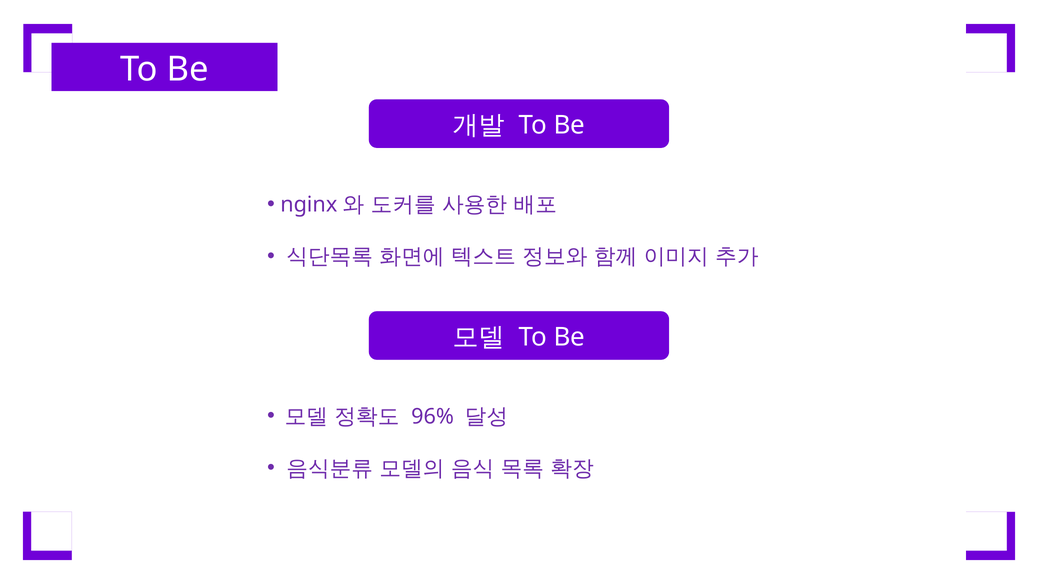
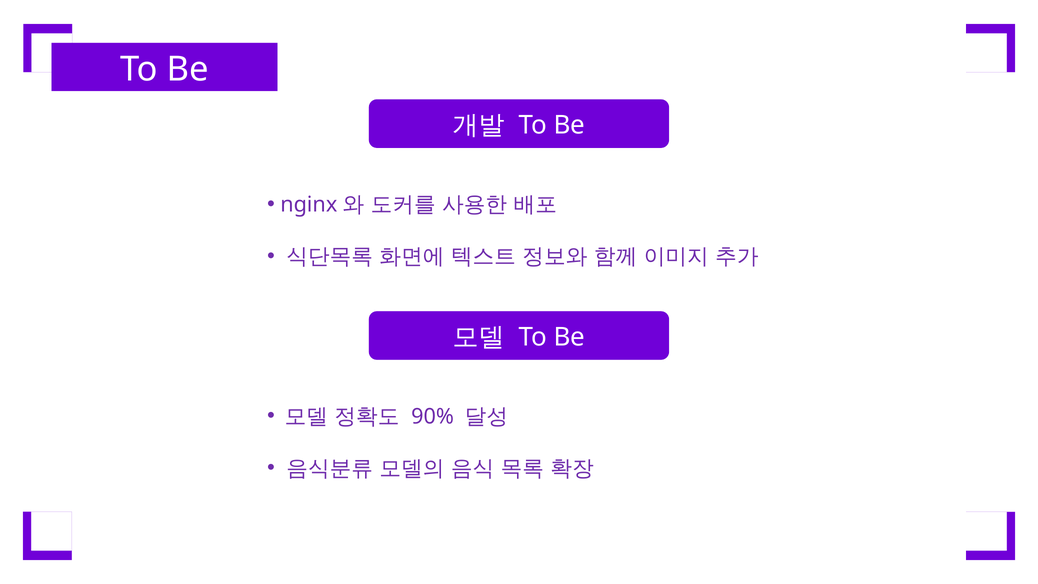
96%: 96% -> 90% (433, 416)
